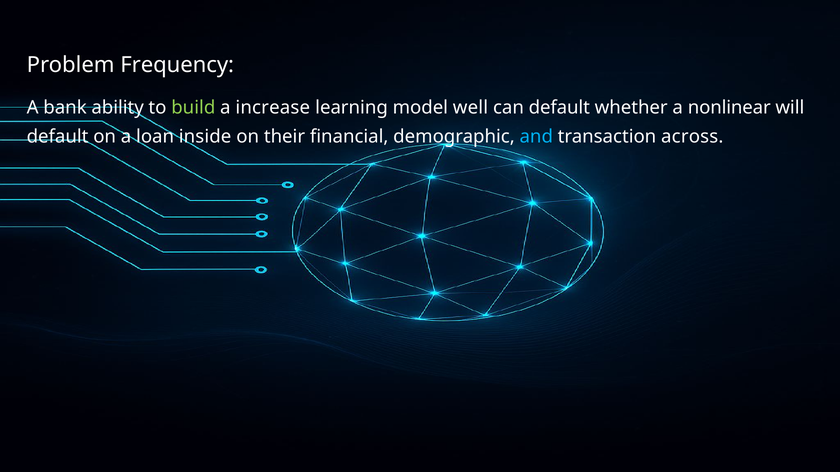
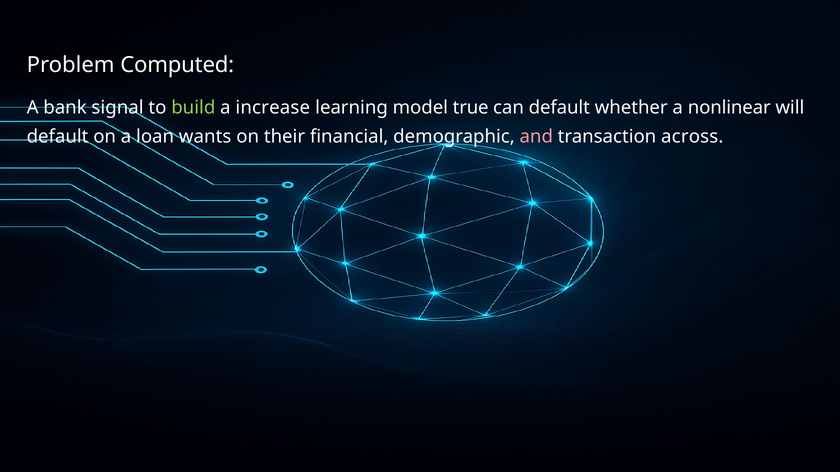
Frequency: Frequency -> Computed (177, 65)
ability: ability -> signal (118, 108)
well: well -> true (471, 108)
inside: inside -> wants (205, 137)
and colour: light blue -> pink (536, 137)
